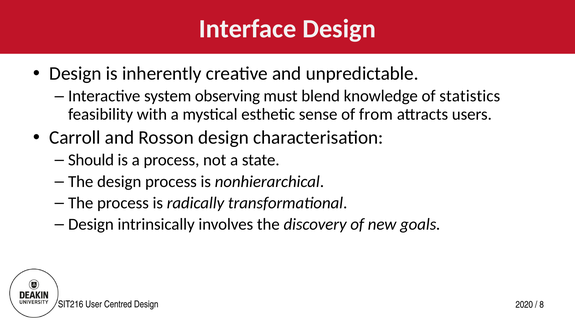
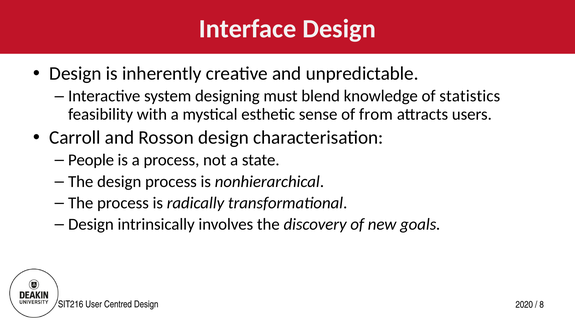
observing: observing -> designing (227, 96)
Should: Should -> People (91, 160)
